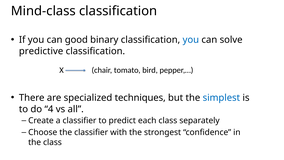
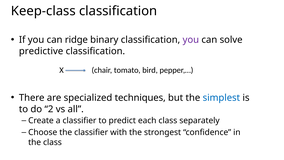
Mind-class: Mind-class -> Keep-class (43, 11)
good: good -> ridge (76, 40)
you colour: blue -> purple (191, 40)
4: 4 -> 2 (49, 109)
